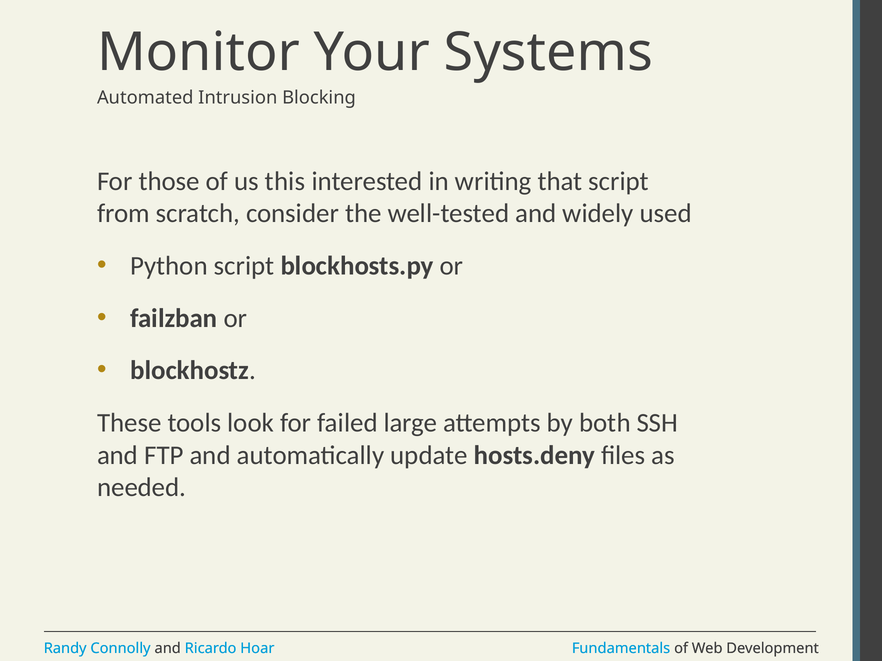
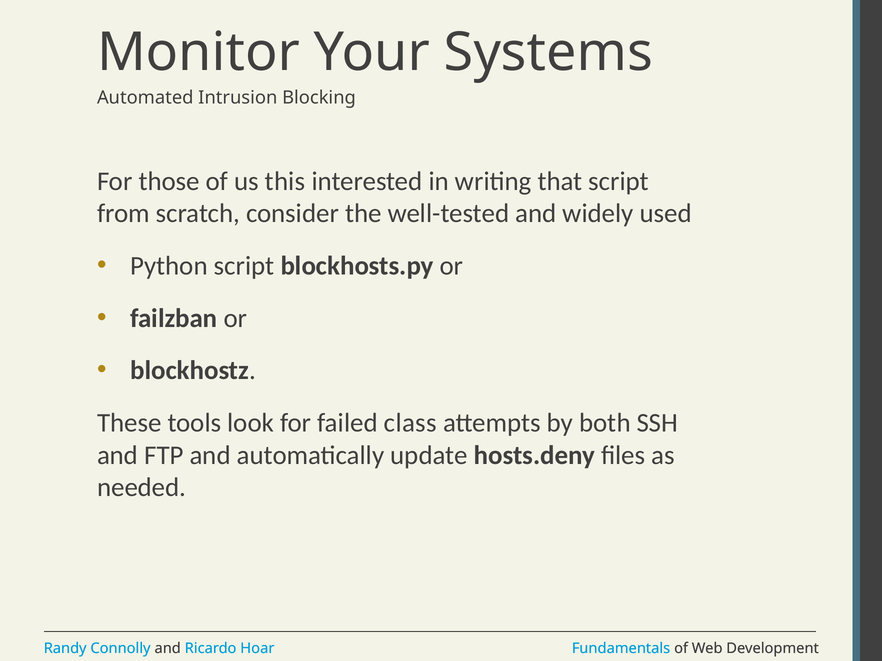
large: large -> class (410, 423)
